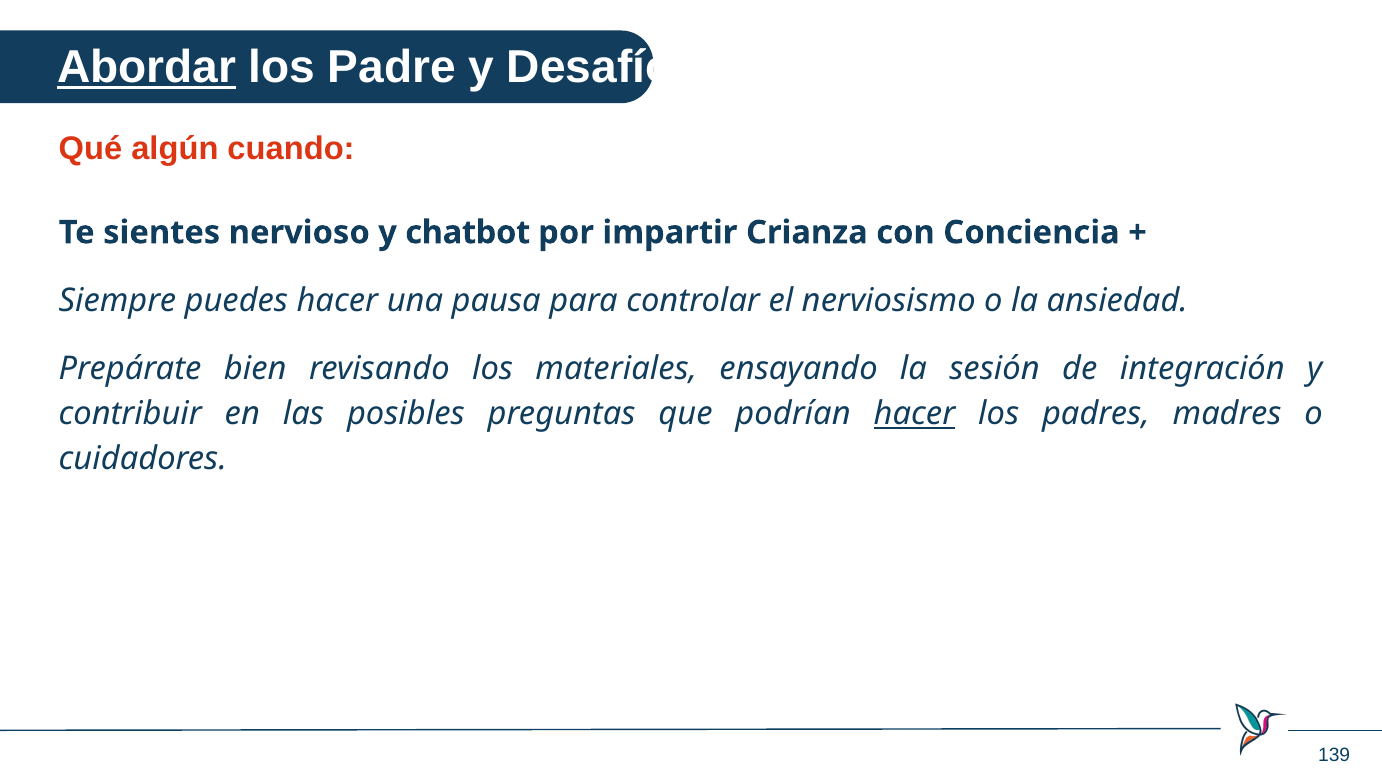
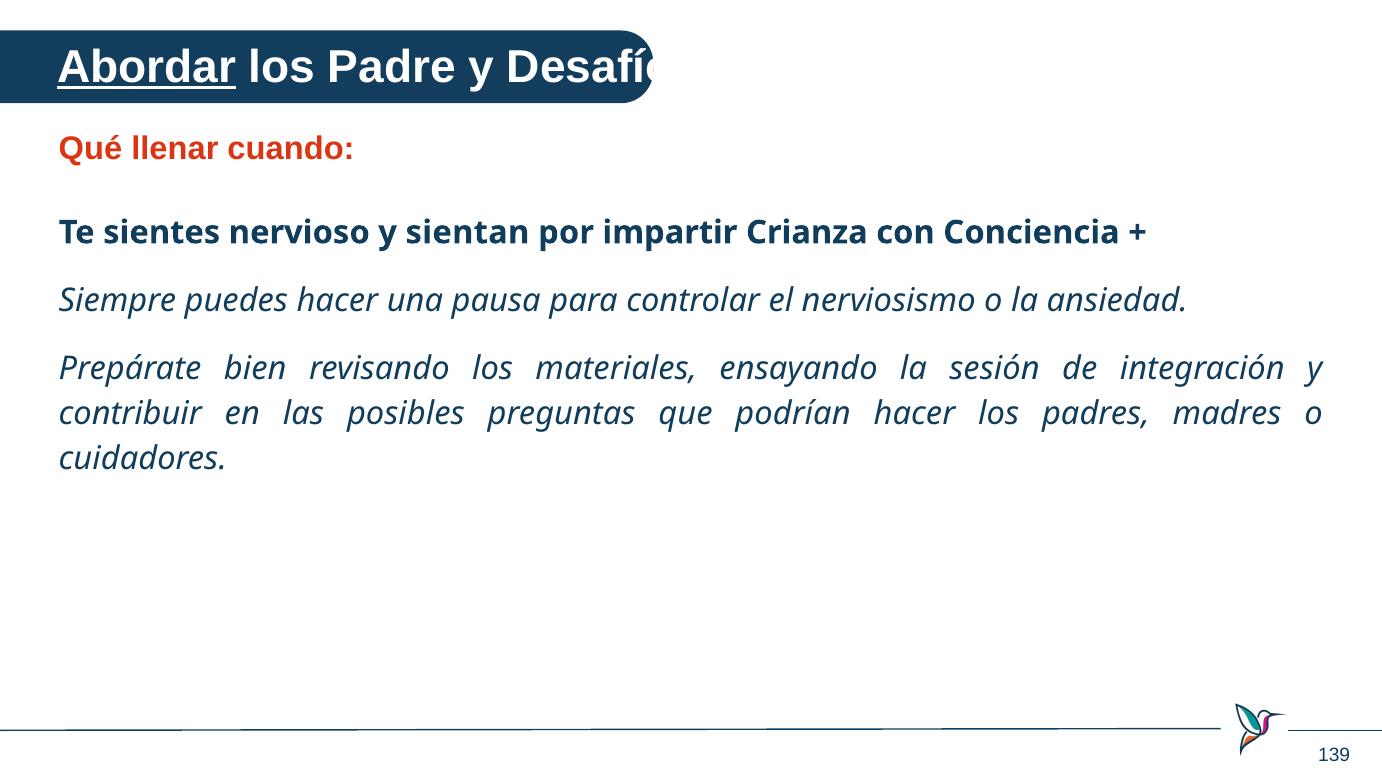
algún: algún -> llenar (175, 148)
chatbot: chatbot -> sientan (467, 232)
hacer underline: present -> none (914, 413)
